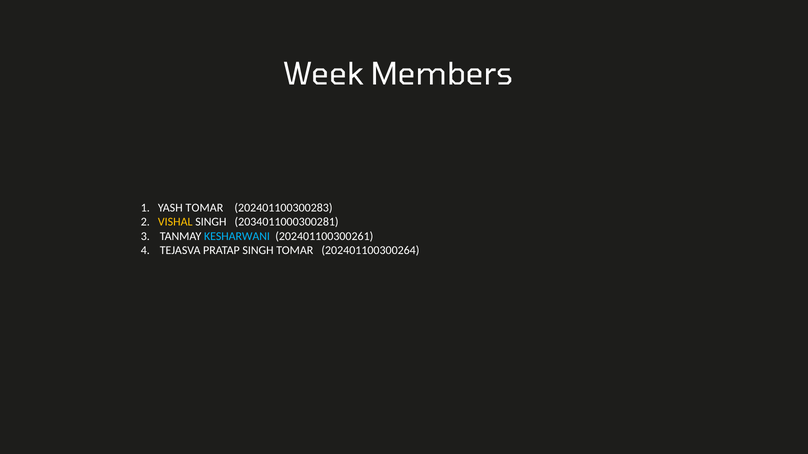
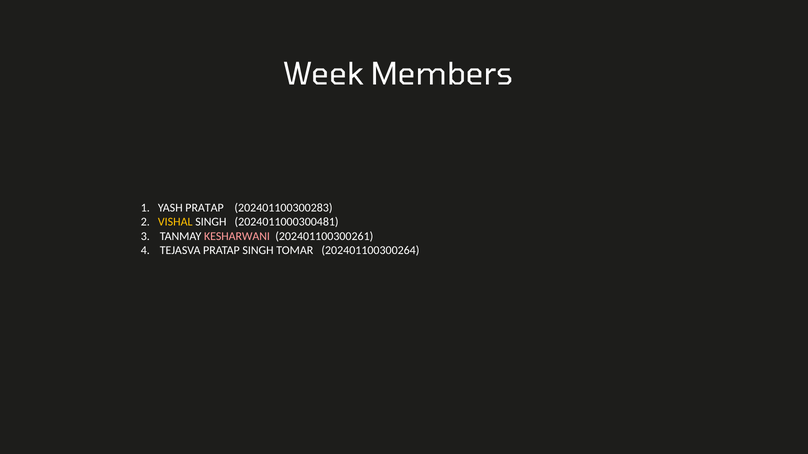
YASH TOMAR: TOMAR -> PRATAP (205, 208)
2034011000300281: 2034011000300281 -> 2024011000300481 (287, 222)
KESHARWANI colour: light blue -> pink (237, 236)
